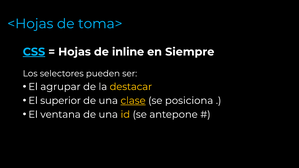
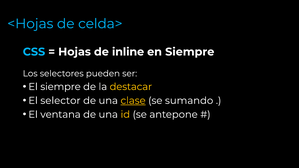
toma>: toma> -> celda> (100, 24)
CSS underline: present -> none (34, 52)
El agrupar: agrupar -> siempre (61, 87)
superior: superior -> selector (60, 101)
posiciona: posiciona -> sumando (189, 101)
